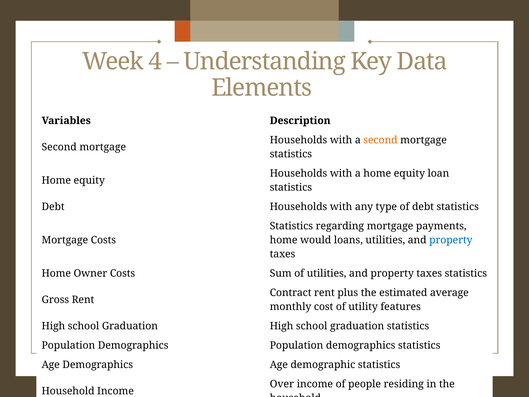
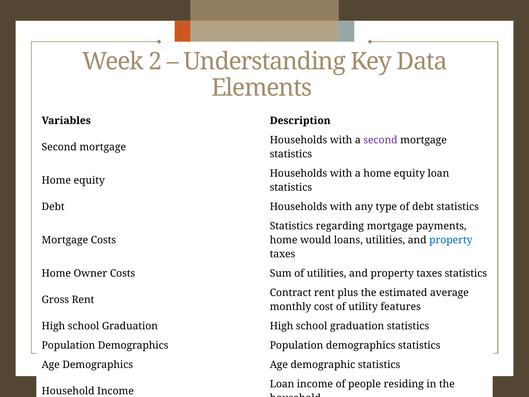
4: 4 -> 2 (155, 62)
second colour: orange -> purple (380, 140)
Over: Over -> Loan (282, 384)
